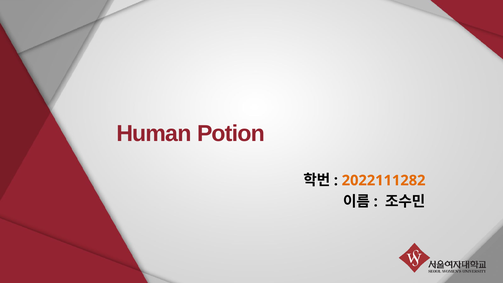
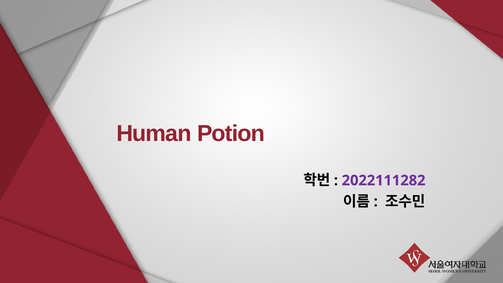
2022111282 colour: orange -> purple (384, 180)
